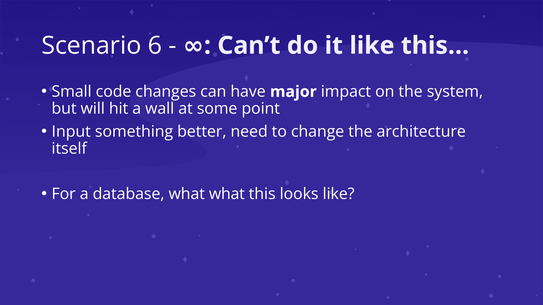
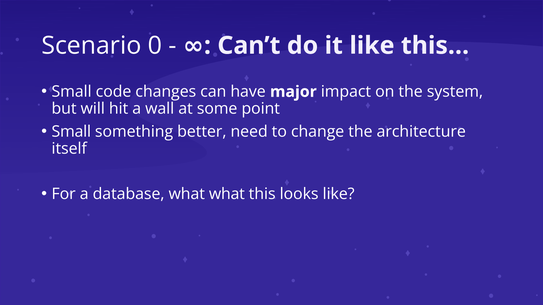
6: 6 -> 0 (155, 46)
Input: Input -> Small (71, 132)
